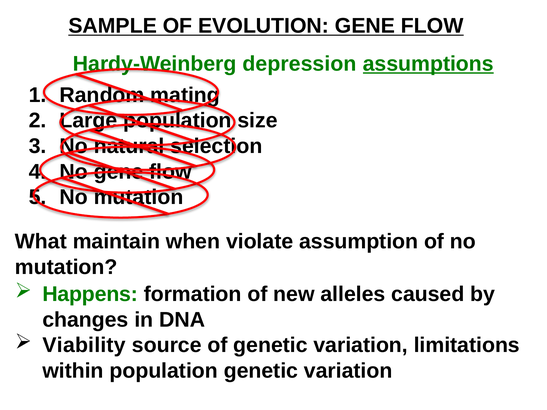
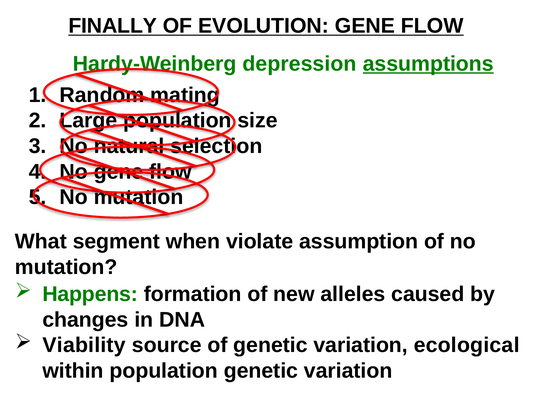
SAMPLE: SAMPLE -> FINALLY (113, 26)
maintain: maintain -> segment (116, 242)
limitations: limitations -> ecological (467, 345)
